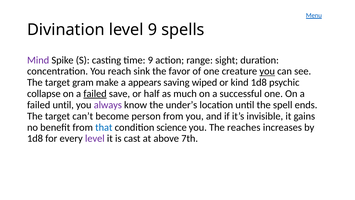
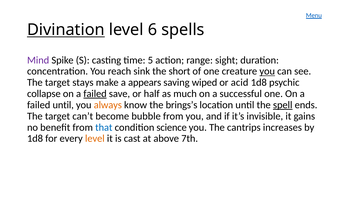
Divination underline: none -> present (66, 30)
level 9: 9 -> 6 (152, 30)
time 9: 9 -> 5 (150, 60)
favor: favor -> short (179, 71)
gram: gram -> stays (83, 82)
kind: kind -> acid (240, 82)
always colour: purple -> orange (108, 105)
under’s: under’s -> brings’s (182, 105)
spell underline: none -> present (283, 105)
person: person -> bubble (146, 116)
reaches: reaches -> cantrips (244, 127)
level colour: purple -> orange (95, 138)
